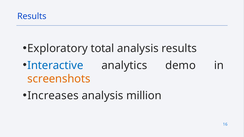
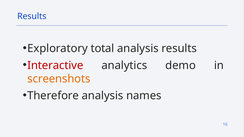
Interactive colour: blue -> red (55, 65)
Increases: Increases -> Therefore (53, 96)
million: million -> names (144, 96)
